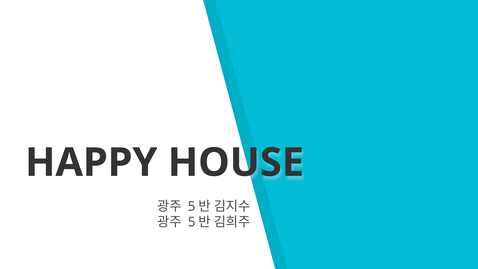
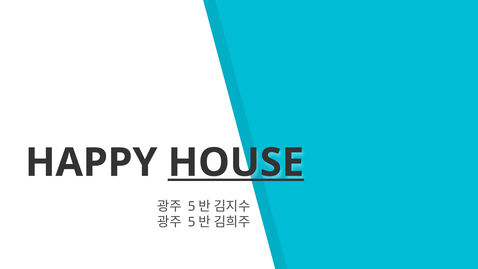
HOUSE underline: none -> present (236, 163)
